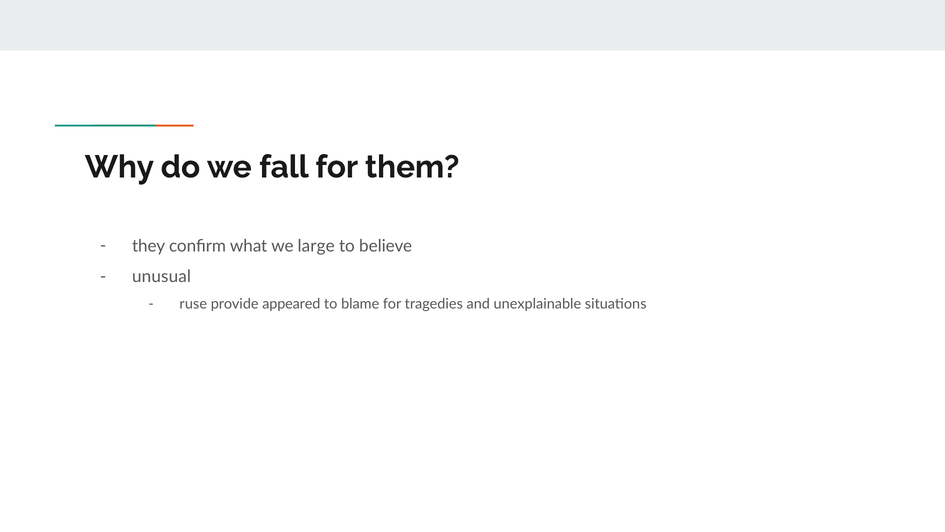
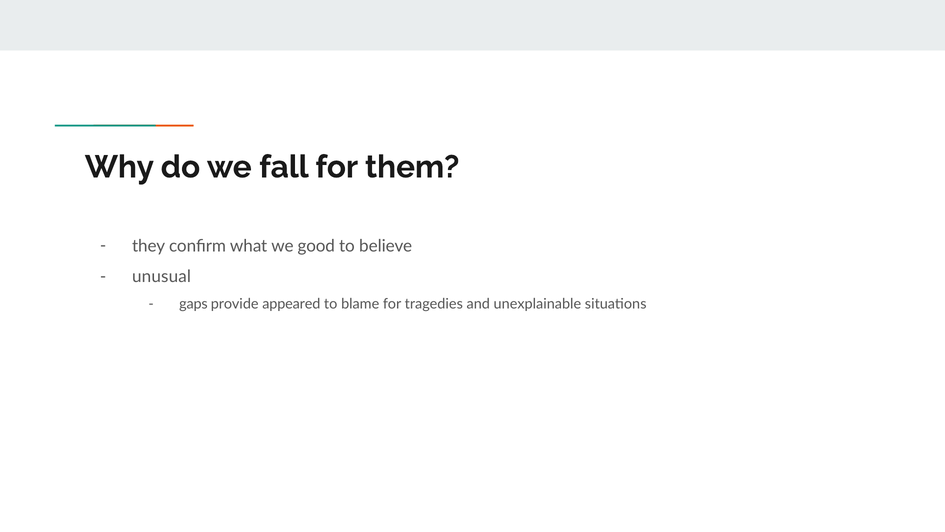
large: large -> good (316, 246)
ruse: ruse -> gaps (193, 304)
